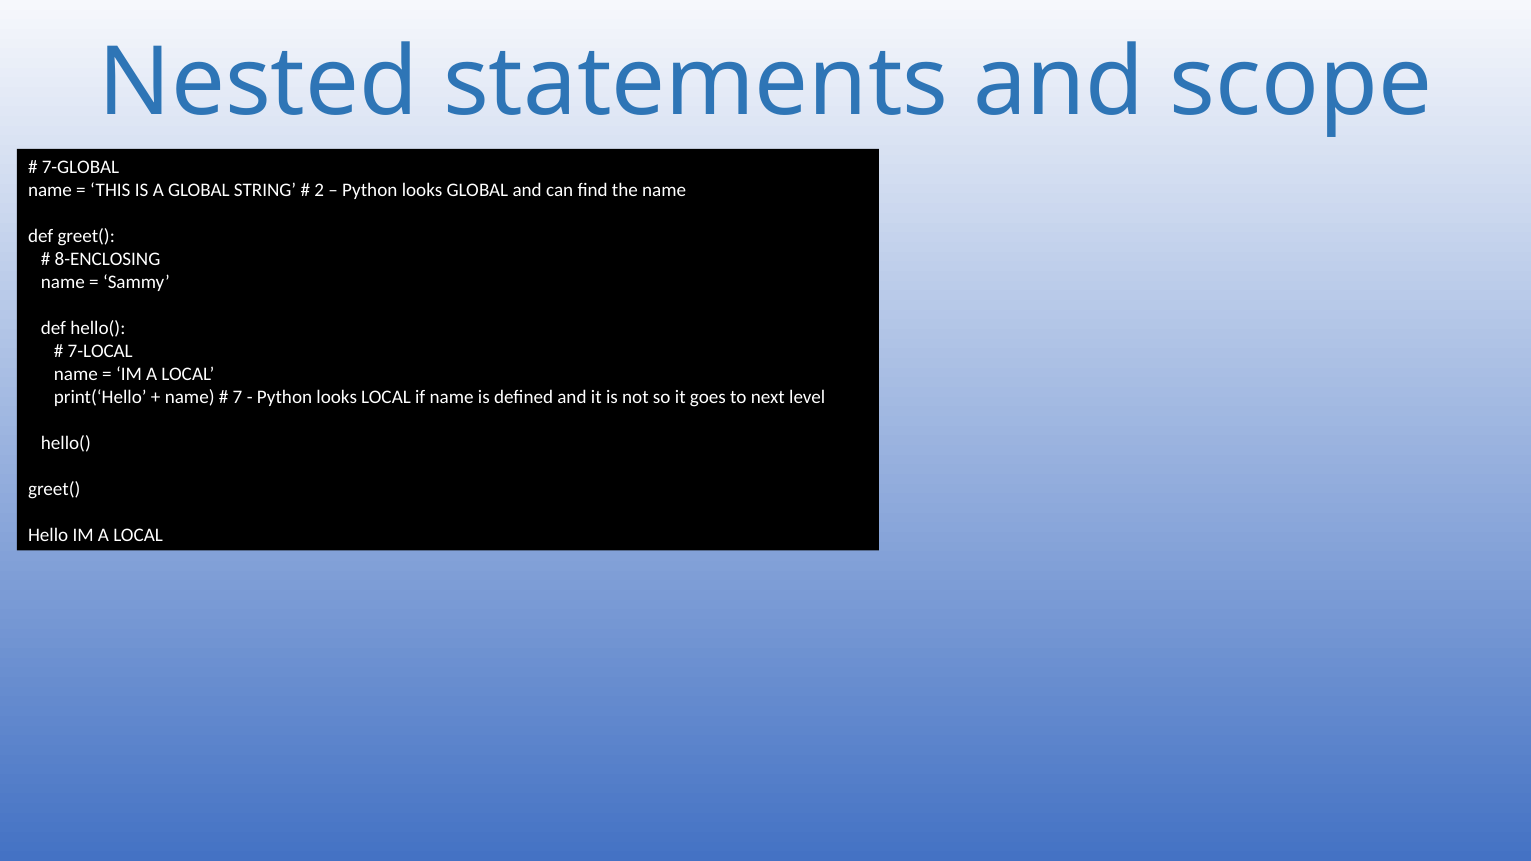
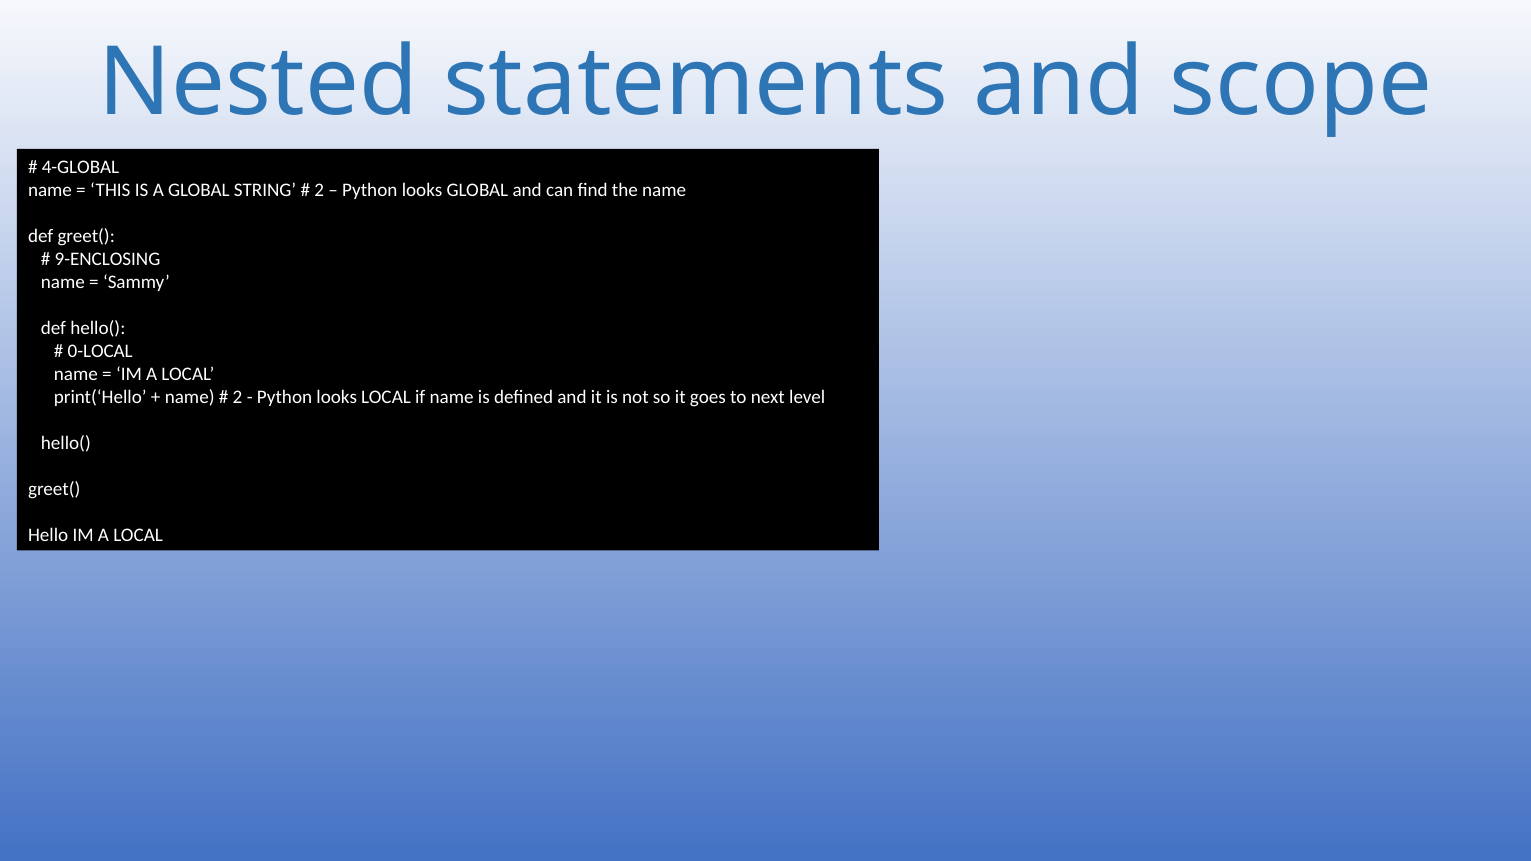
7-GLOBAL: 7-GLOBAL -> 4-GLOBAL (80, 167)
8-ENCLOSING: 8-ENCLOSING -> 9-ENCLOSING (107, 259)
7-LOCAL: 7-LOCAL -> 0-LOCAL (100, 351)
7: 7 -> 2 (237, 397)
